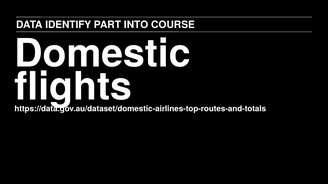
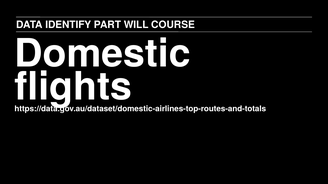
INTO: INTO -> WILL (136, 25)
